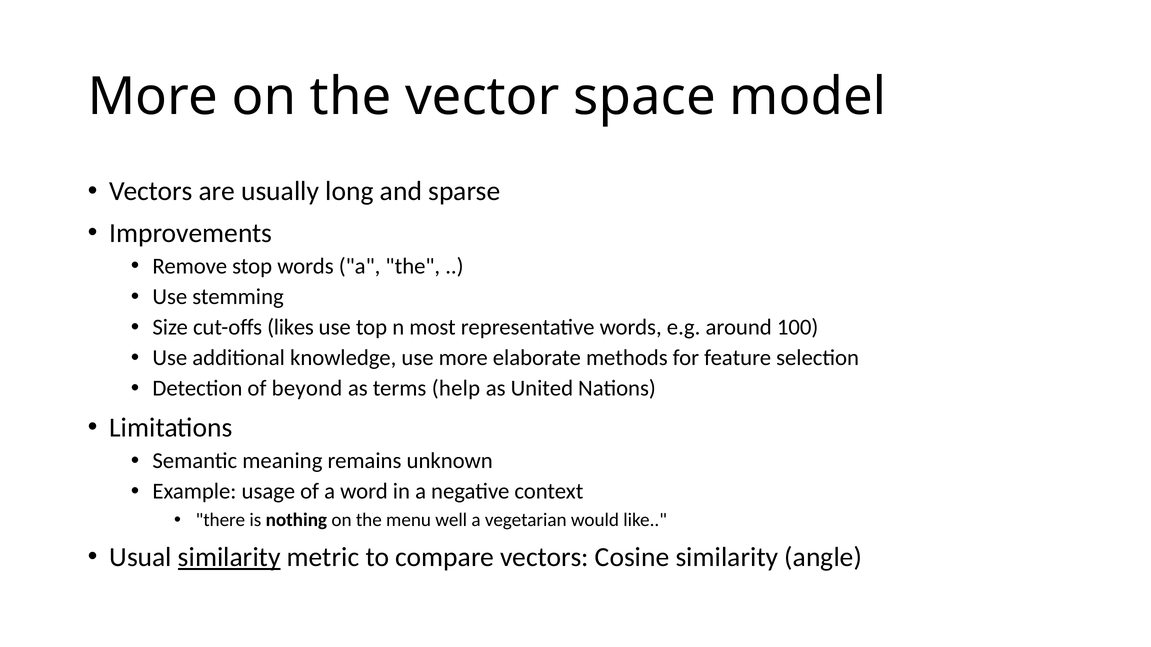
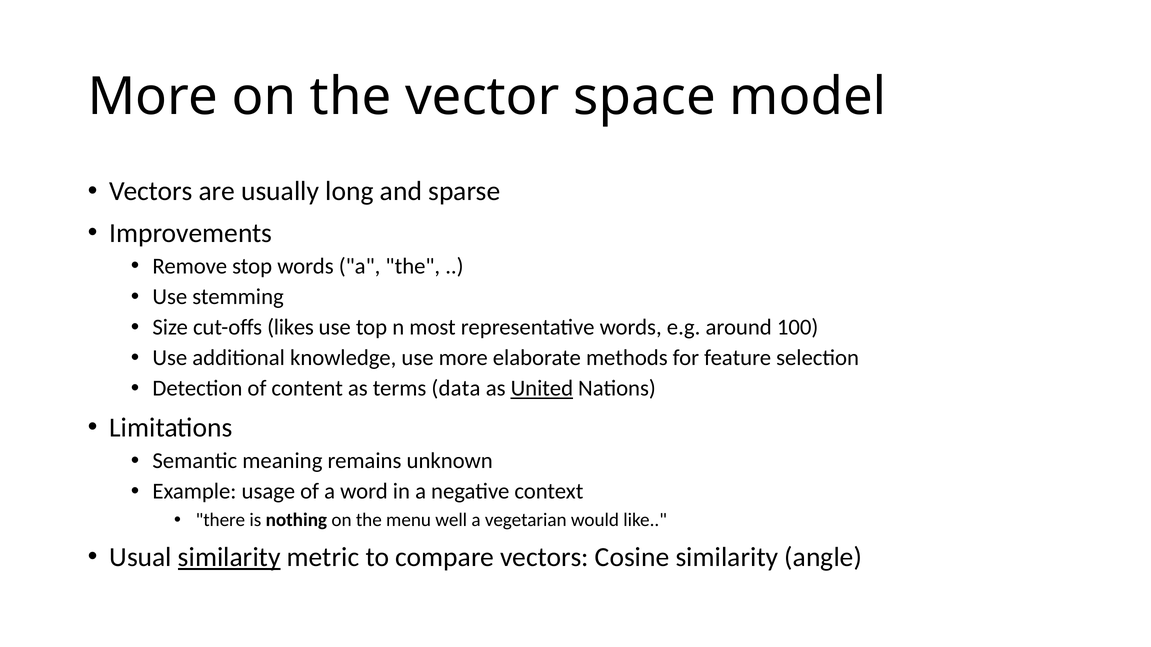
beyond: beyond -> content (307, 389)
help: help -> data (456, 389)
United underline: none -> present (542, 389)
